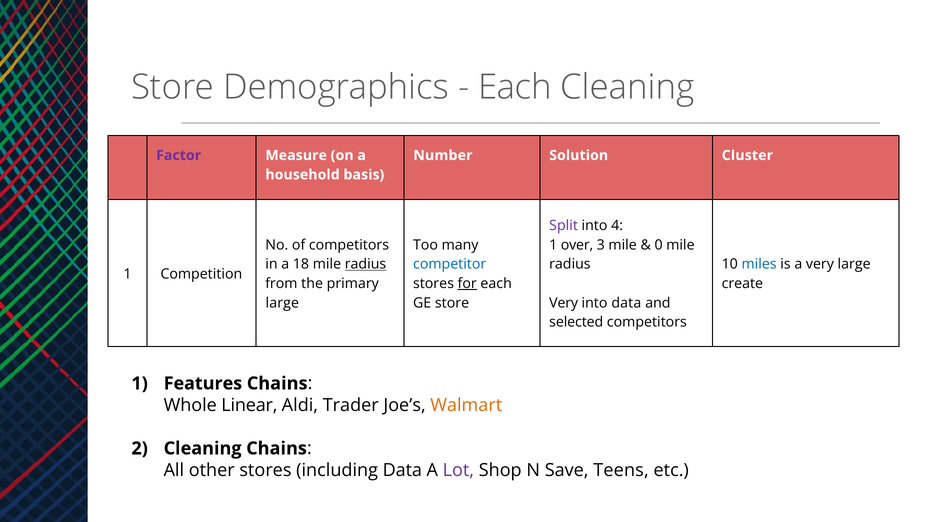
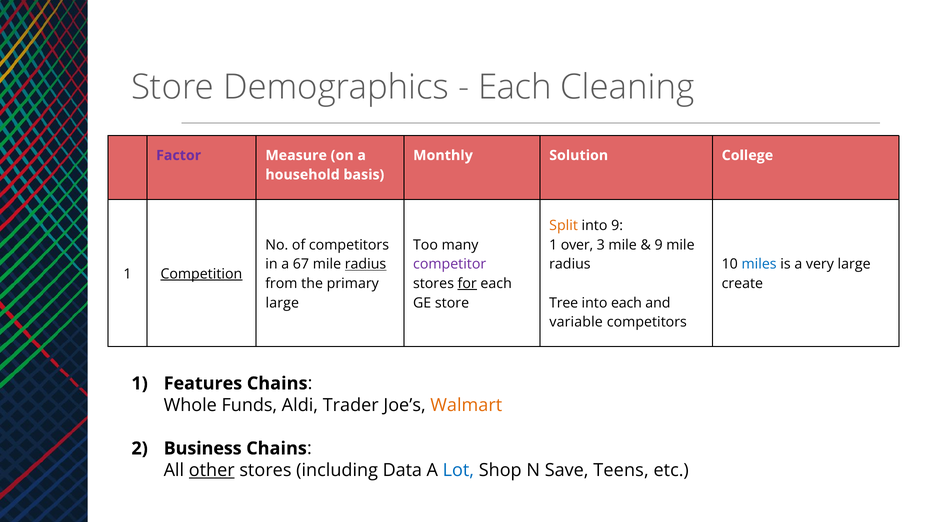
Number: Number -> Monthly (443, 155)
Cluster: Cluster -> College (747, 155)
Split colour: purple -> orange (564, 226)
into 4: 4 -> 9 (617, 226)
0: 0 -> 9 (659, 245)
18: 18 -> 67 (301, 264)
competitor colour: blue -> purple (450, 264)
Competition underline: none -> present (201, 274)
Very: Very -> Tree (564, 303)
into data: data -> each (626, 303)
selected: selected -> variable (576, 322)
Linear: Linear -> Funds (249, 405)
Cleaning: Cleaning -> Business (203, 448)
other underline: none -> present (212, 470)
Lot colour: purple -> blue (458, 470)
